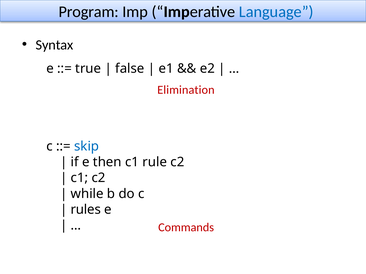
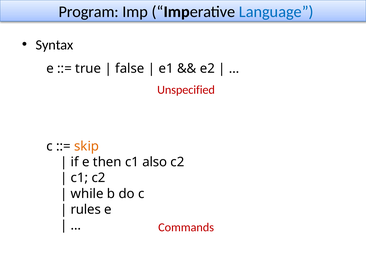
Elimination: Elimination -> Unspecified (186, 90)
skip colour: blue -> orange (87, 146)
rule: rule -> also (155, 162)
